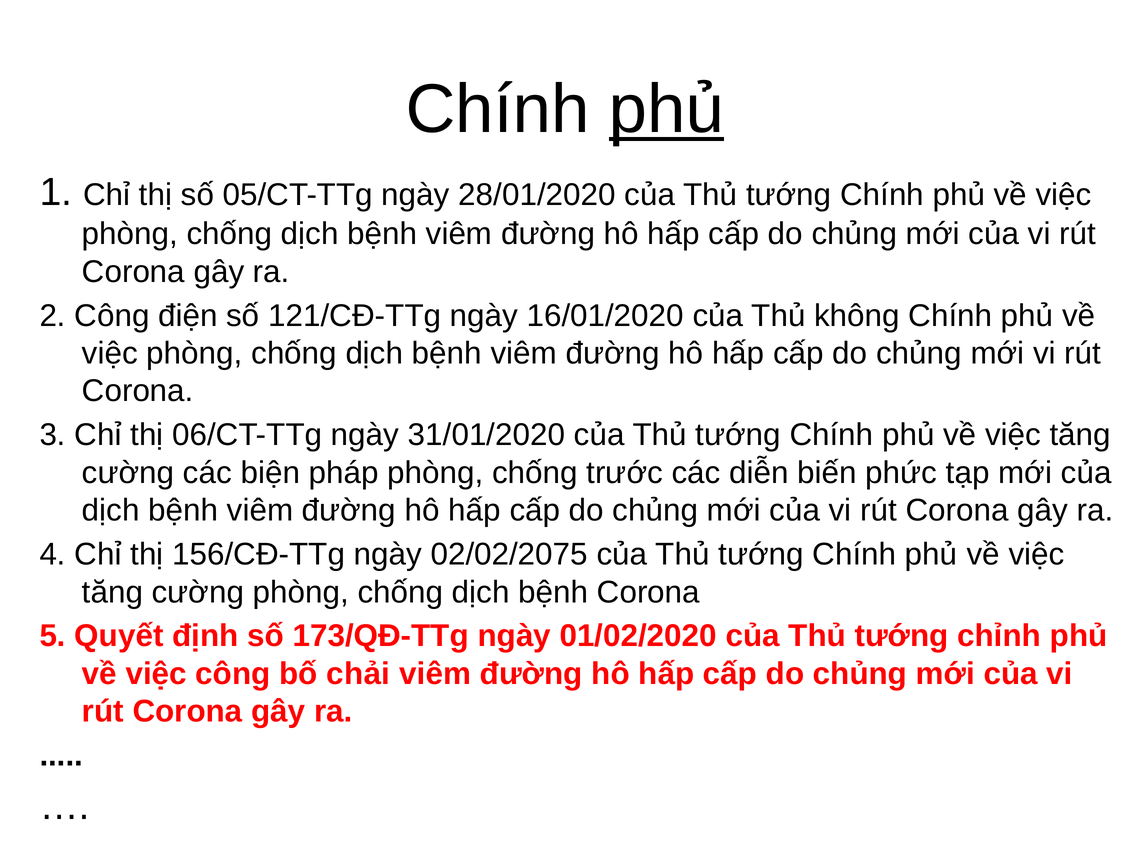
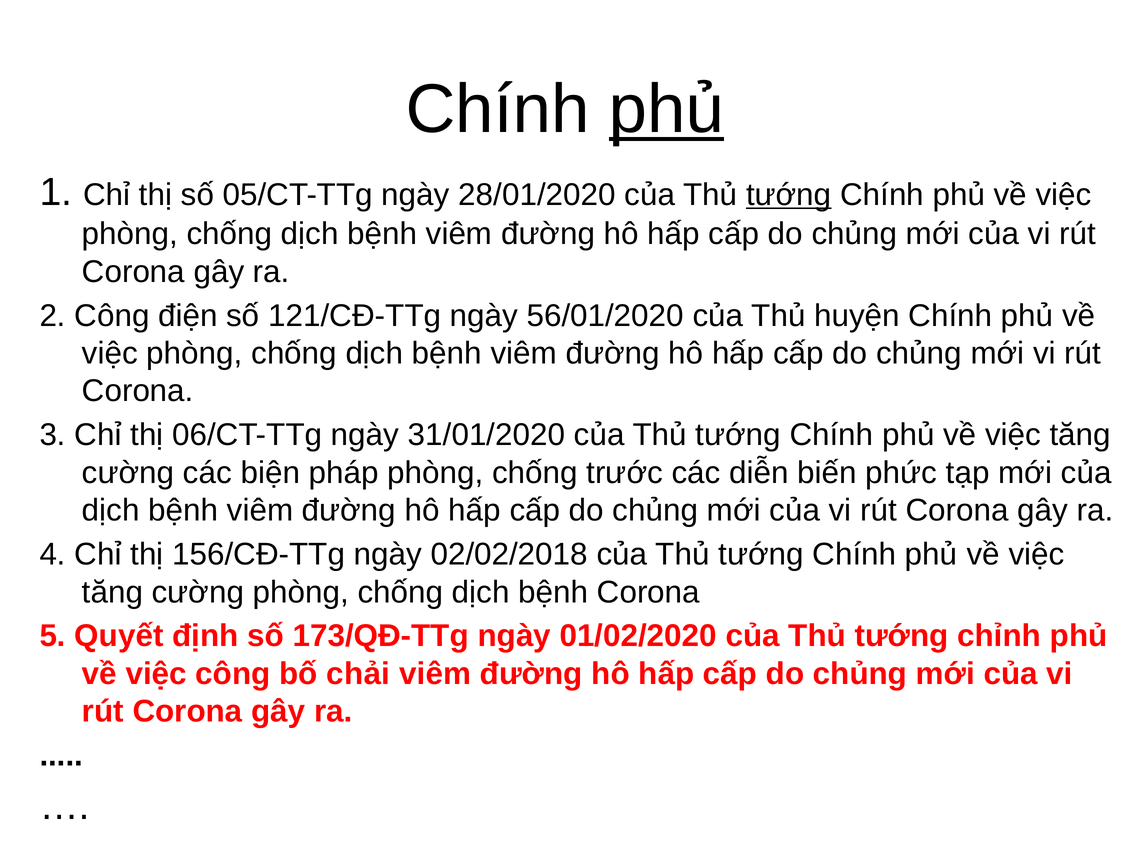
tướng underline: none -> present (789, 195)
16/01/2020: 16/01/2020 -> 56/01/2020 (605, 315)
không: không -> huyện (857, 315)
02/02/2075: 02/02/2075 -> 02/02/2018 (509, 554)
